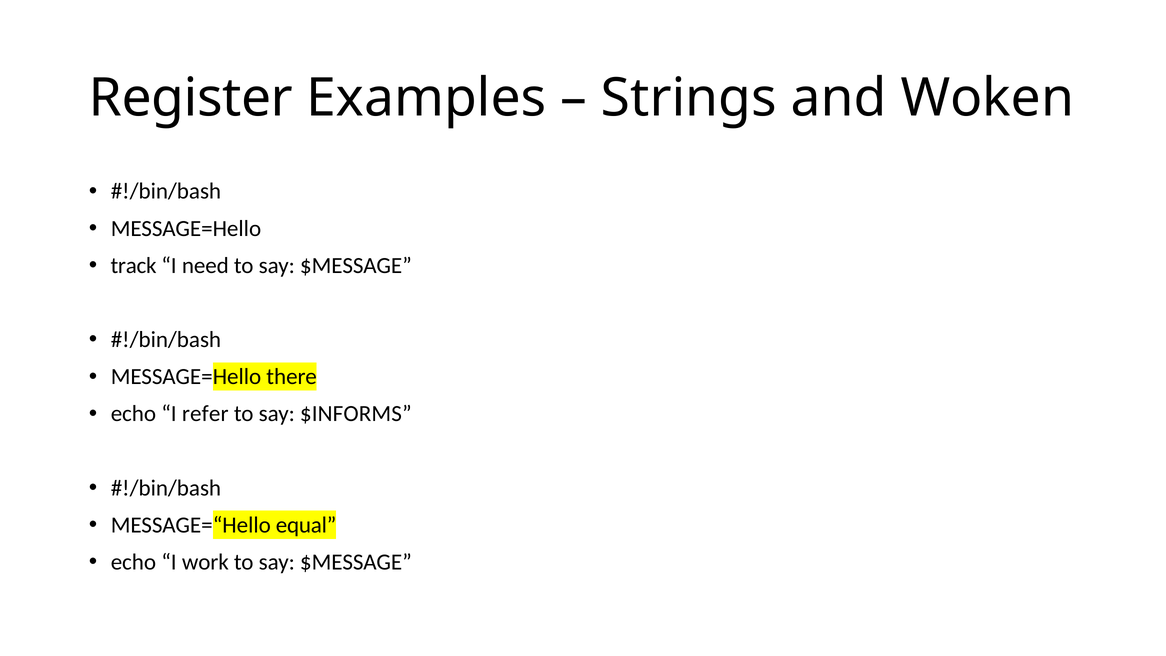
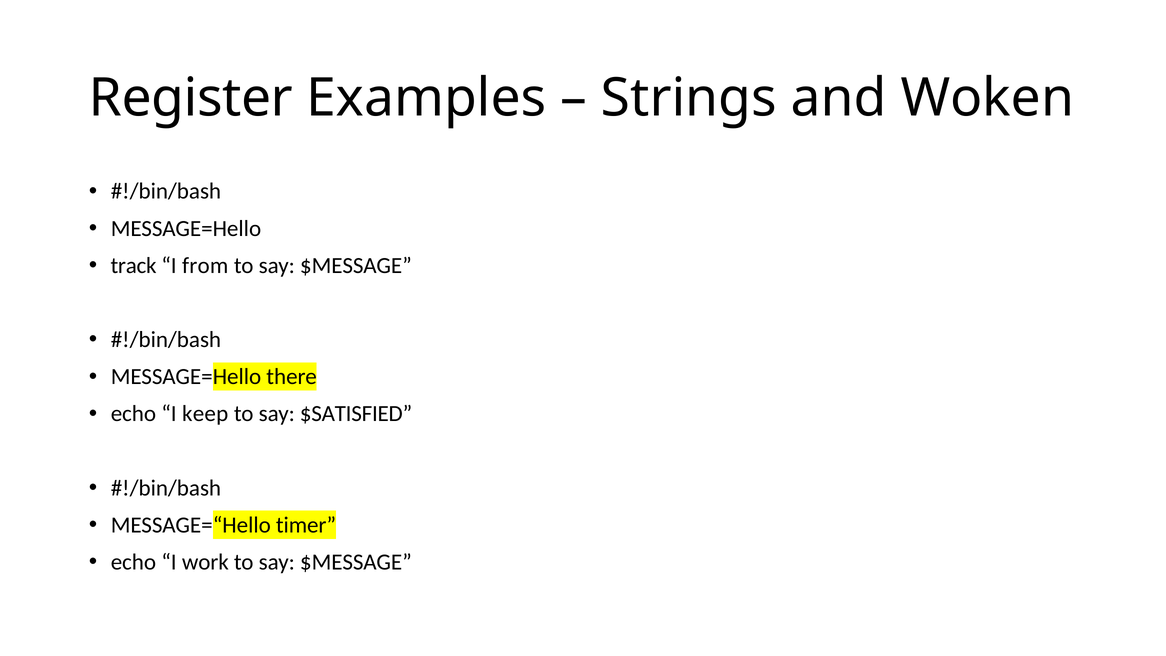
need: need -> from (205, 265)
refer: refer -> keep (205, 414)
$INFORMS: $INFORMS -> $SATISFIED (356, 414)
equal: equal -> timer (306, 525)
